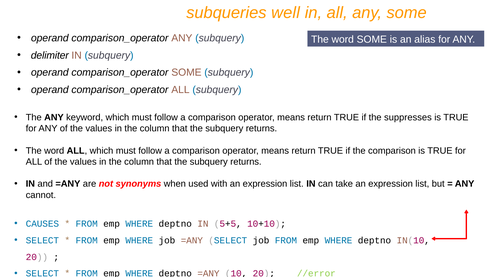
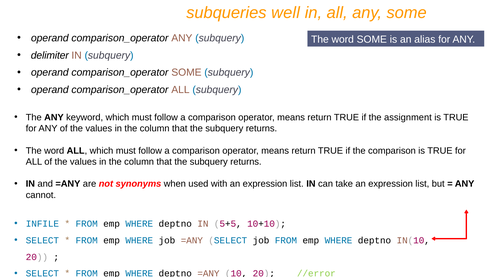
suppresses: suppresses -> assignment (408, 117)
CAUSES: CAUSES -> INFILE (42, 224)
